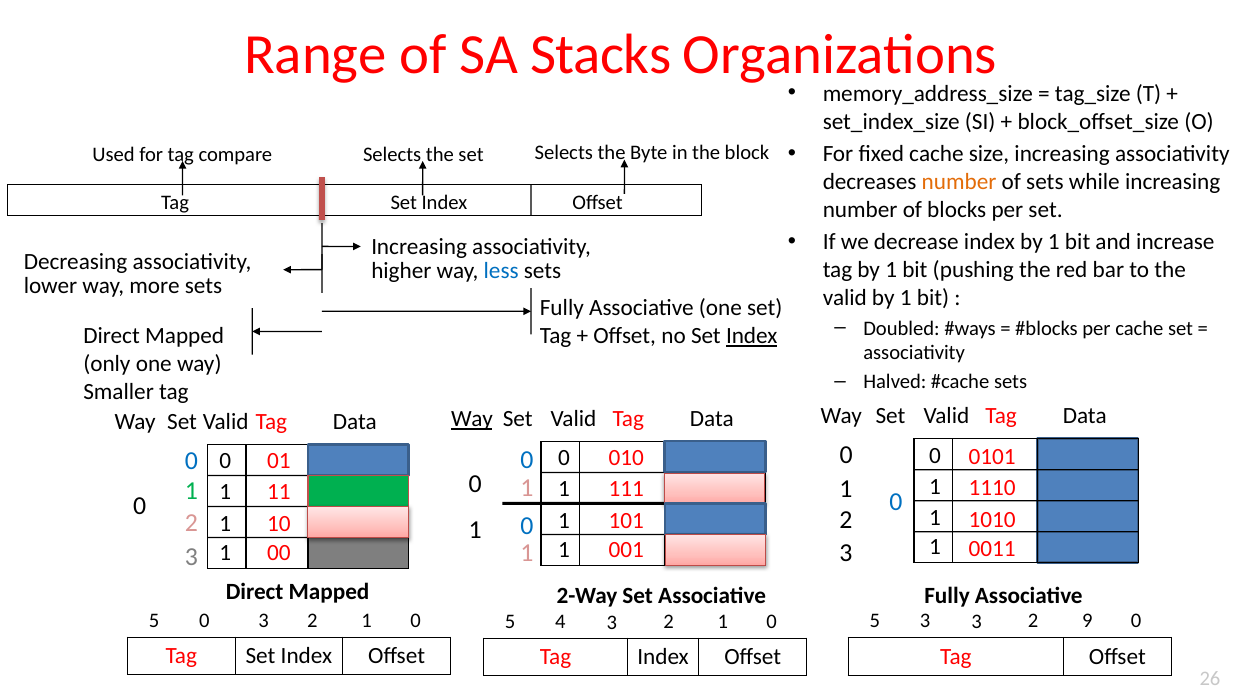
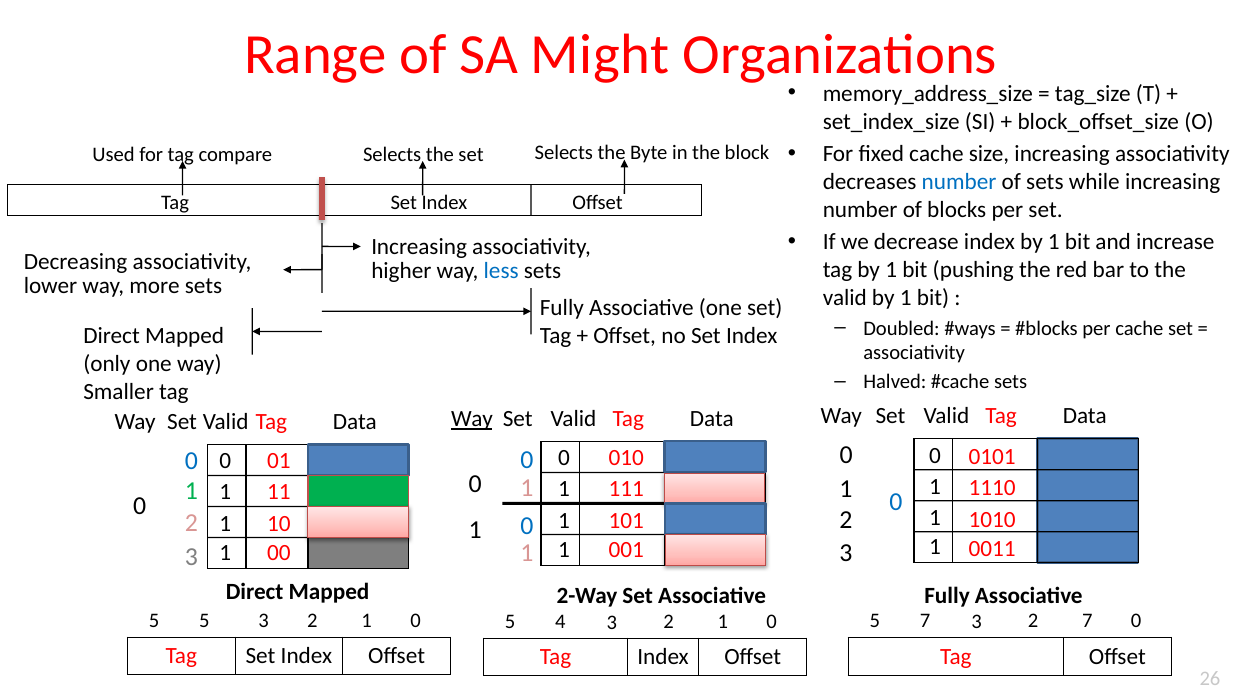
Stacks: Stacks -> Might (600, 54)
number colour: orange -> blue (959, 182)
Index underline: present -> none (752, 336)
5 0: 0 -> 5 (204, 621)
5 3: 3 -> 7 (925, 621)
2 9: 9 -> 7 (1087, 621)
